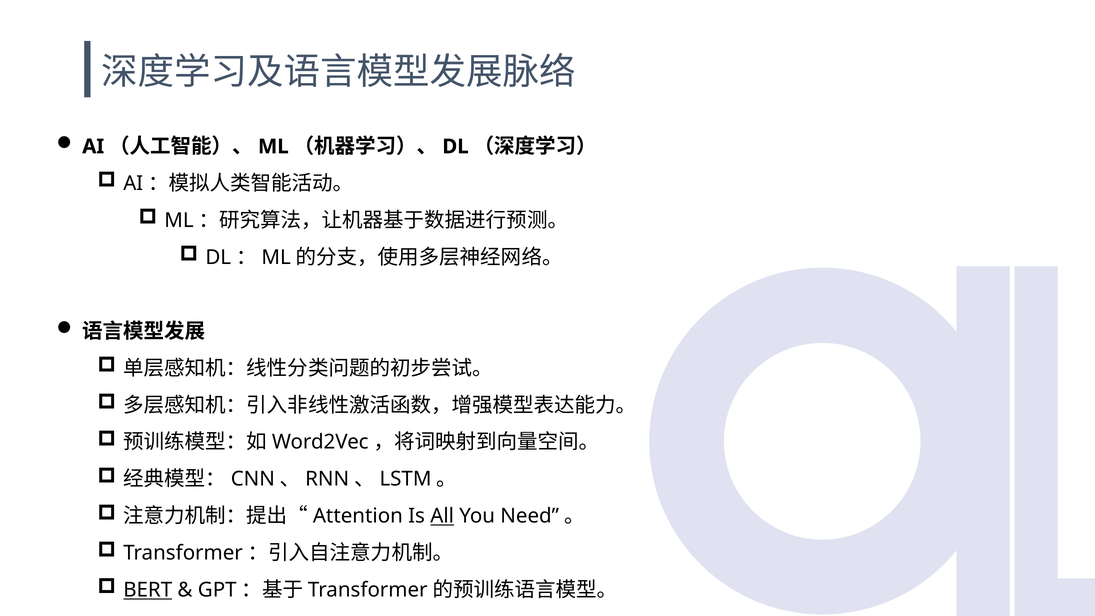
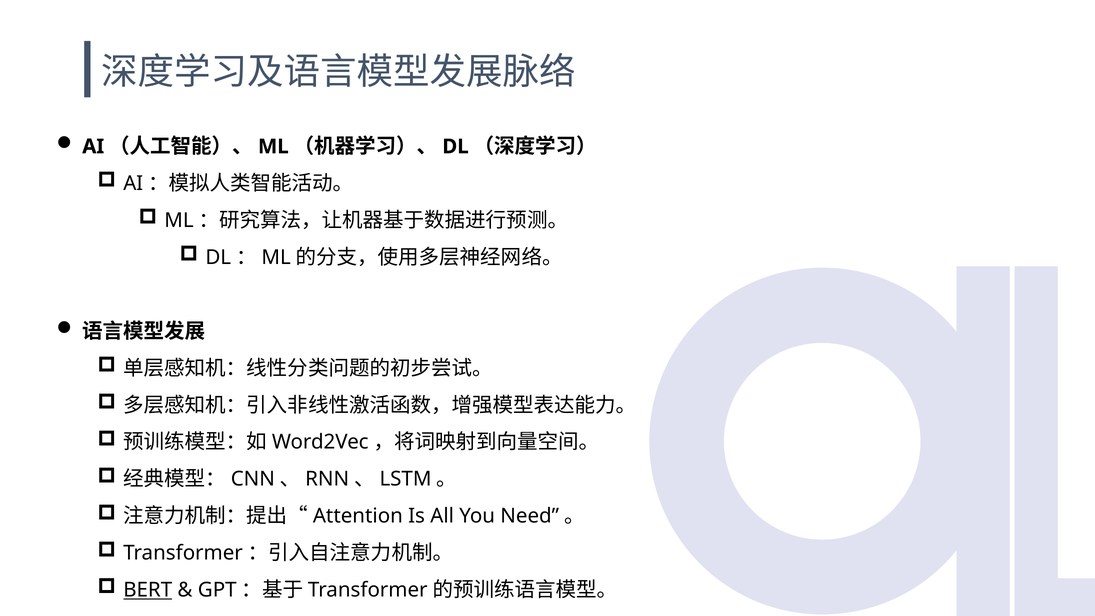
All underline: present -> none (442, 516)
